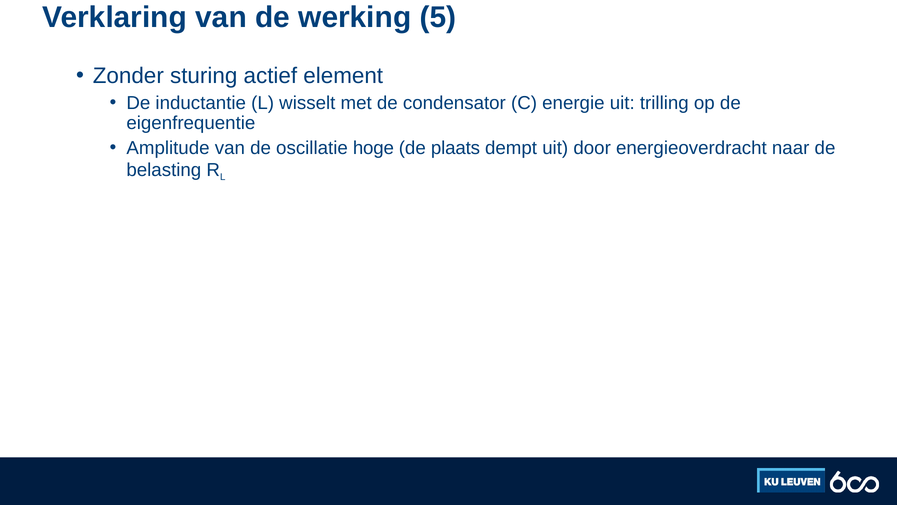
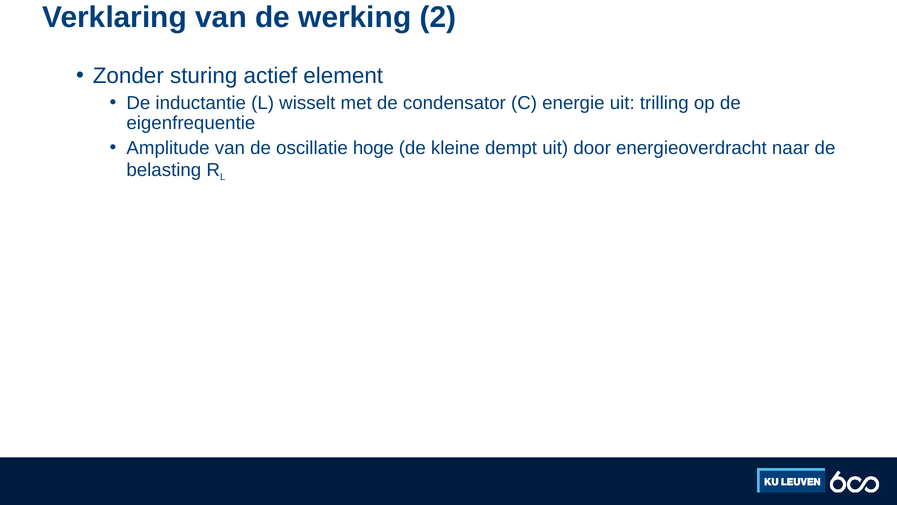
5: 5 -> 2 (438, 17)
plaats: plaats -> kleine (455, 148)
